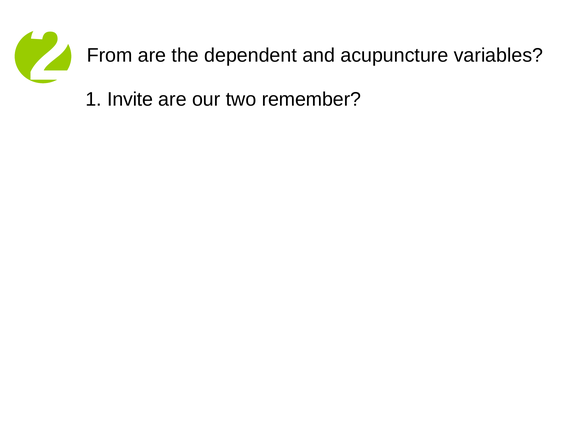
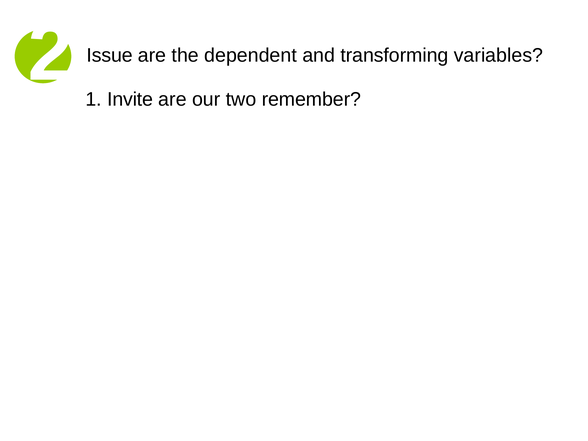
From: From -> Issue (110, 55)
acupuncture: acupuncture -> transforming (394, 55)
